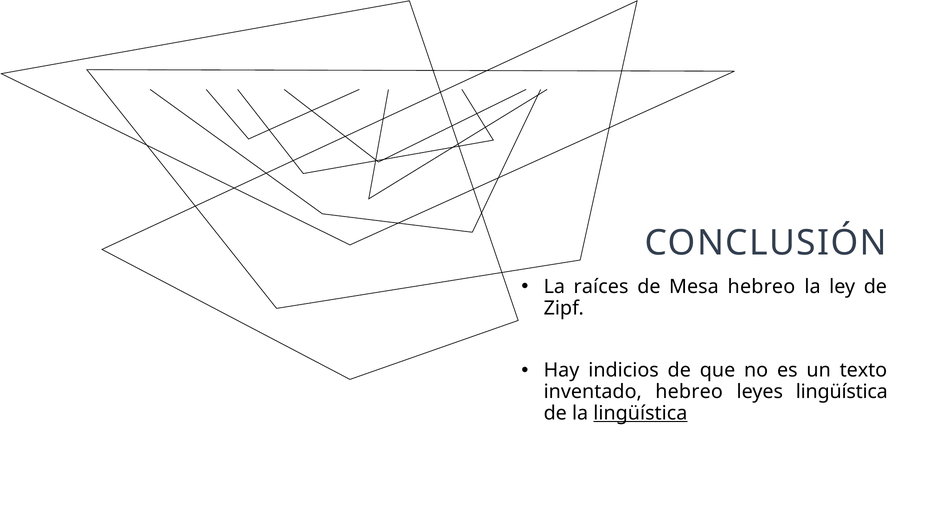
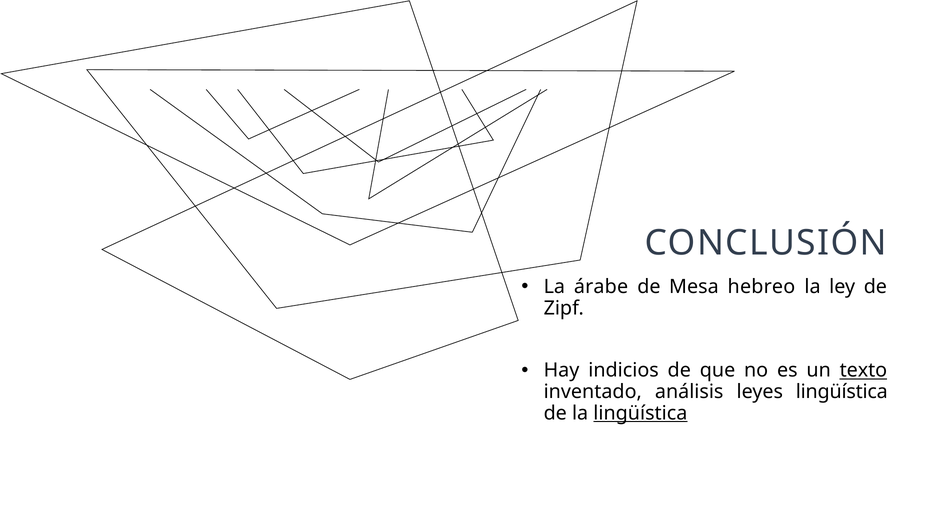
raíces: raíces -> árabe (601, 287)
texto underline: none -> present (863, 370)
inventado hebreo: hebreo -> análisis (689, 392)
